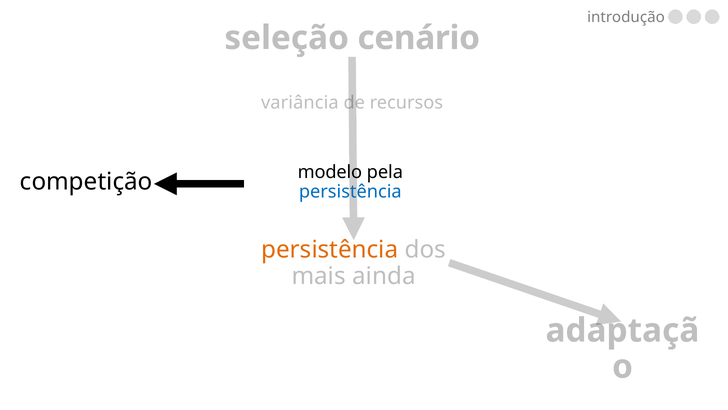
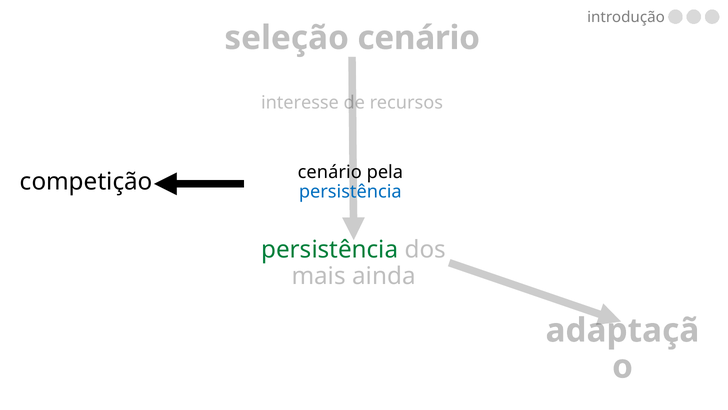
variância: variância -> interesse (300, 103)
competição modelo: modelo -> cenário (330, 172)
persistência colour: orange -> green (330, 250)
